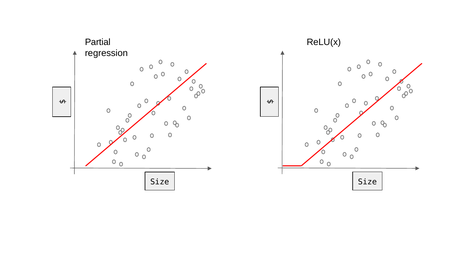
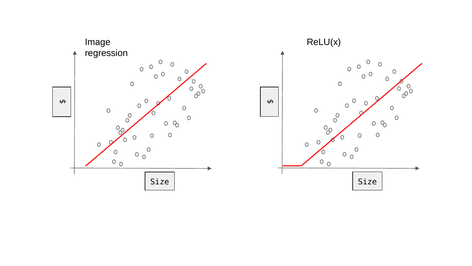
Partial: Partial -> Image (98, 42)
